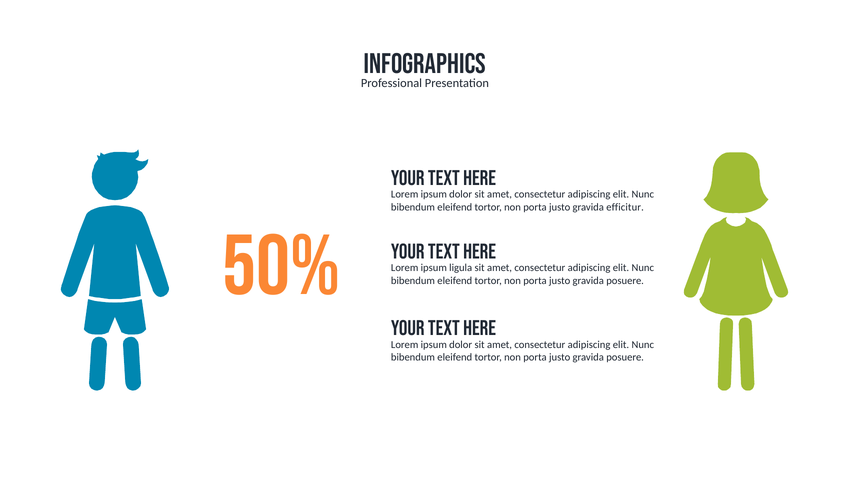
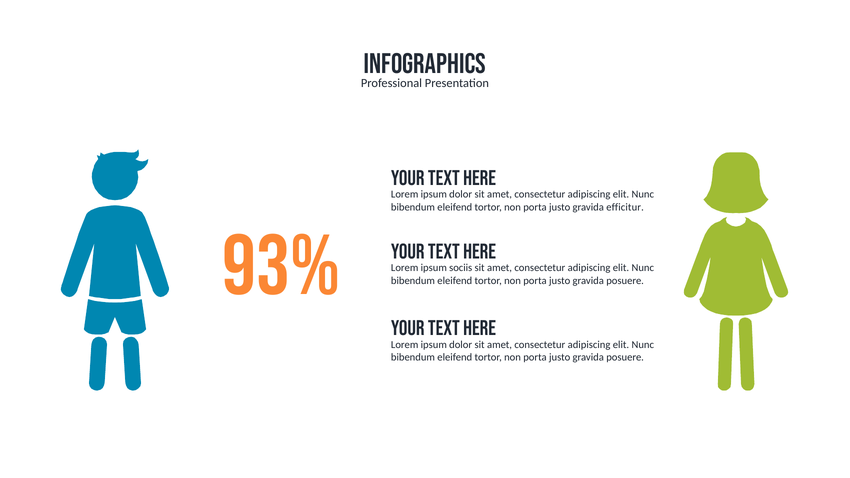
50%: 50% -> 93% (281, 266)
ligula: ligula -> sociis (461, 268)
